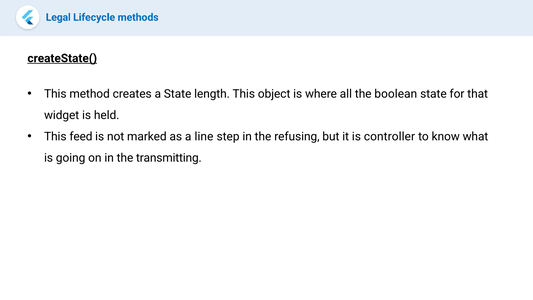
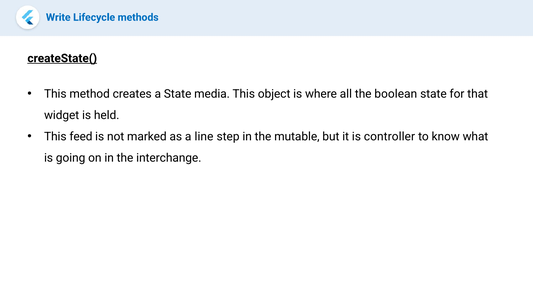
Legal: Legal -> Write (58, 17)
length: length -> media (212, 94)
refusing: refusing -> mutable (297, 136)
transmitting: transmitting -> interchange (169, 158)
